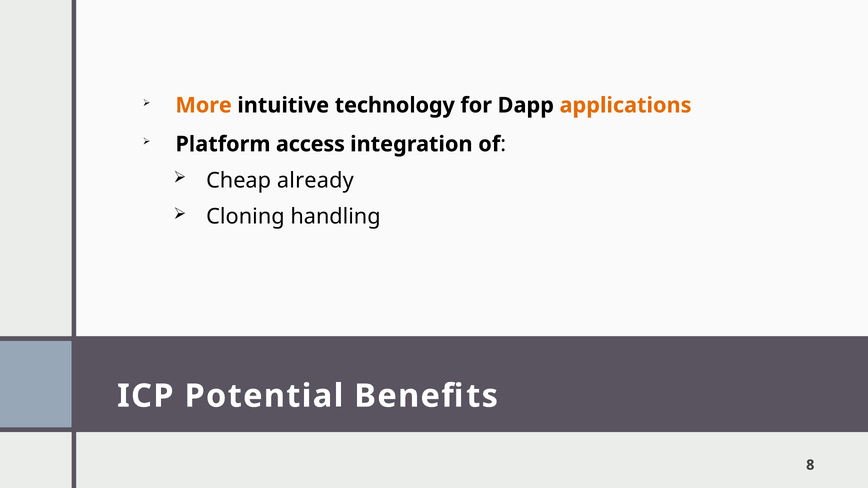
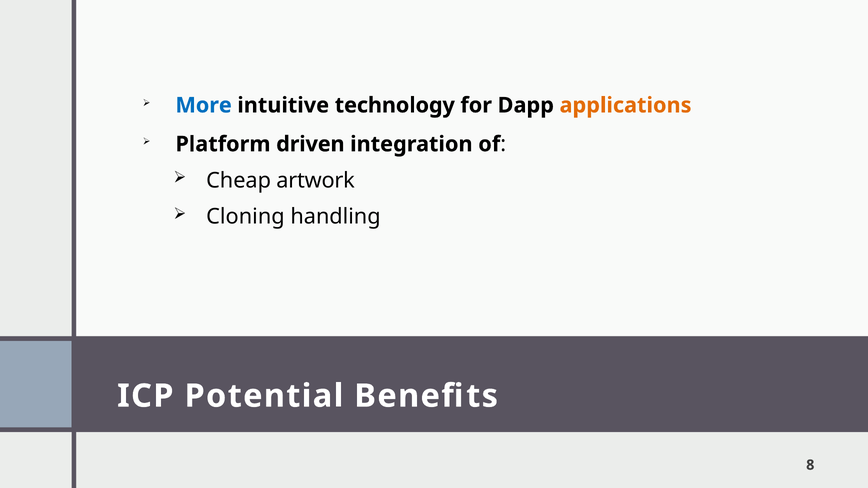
More colour: orange -> blue (204, 105)
access: access -> driven (310, 144)
already: already -> artwork (316, 181)
